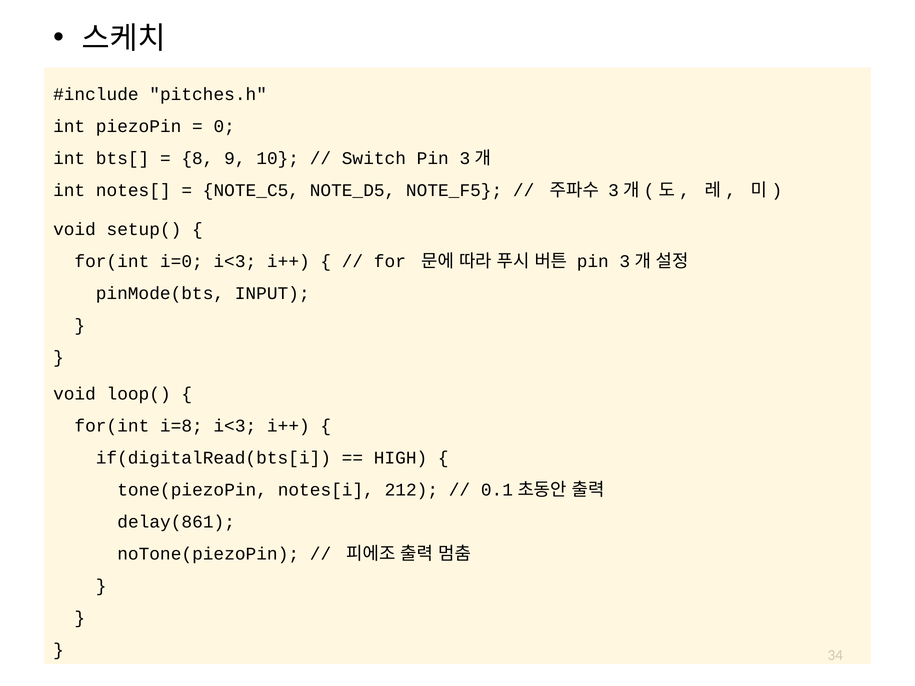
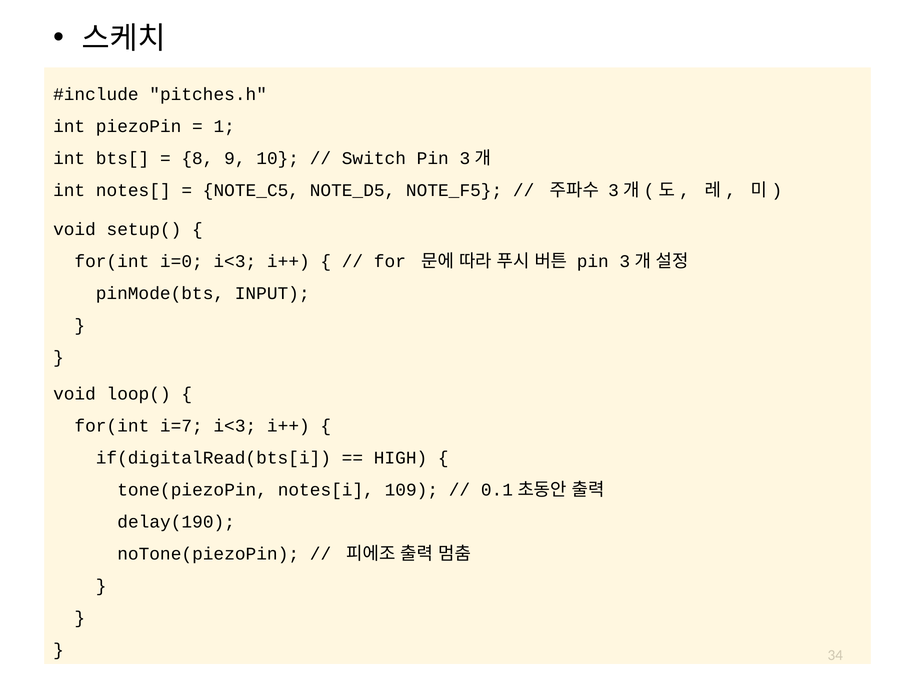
0: 0 -> 1 (224, 127)
i=8: i=8 -> i=7 (181, 426)
212: 212 -> 109 (411, 490)
delay(861: delay(861 -> delay(190 (176, 522)
